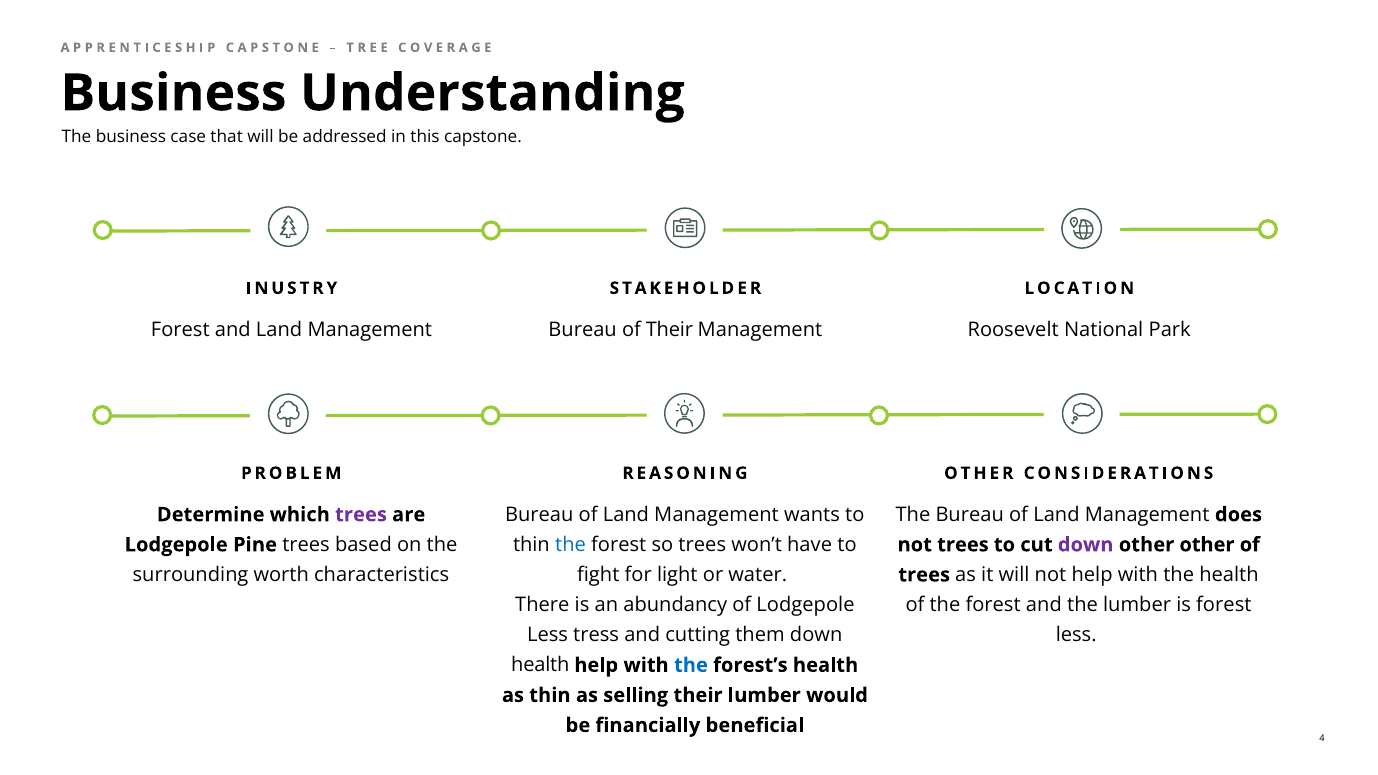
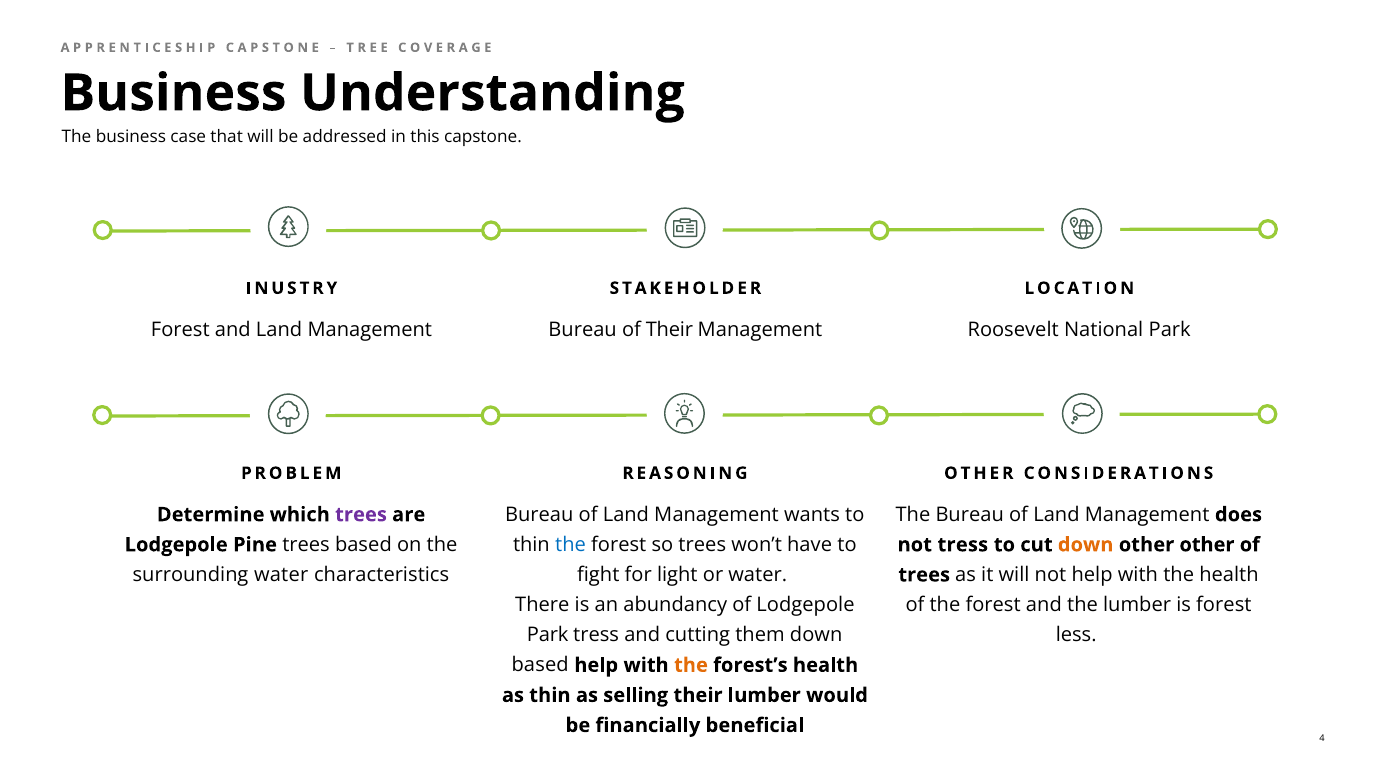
not trees: trees -> tress (963, 545)
down colour: purple -> orange (1086, 545)
surrounding worth: worth -> water (281, 575)
Less: Less -> Park (548, 635)
health: health -> based (540, 665)
the colour: blue -> orange (691, 665)
